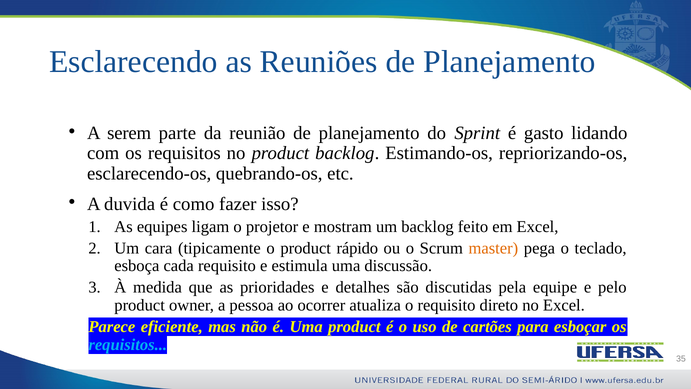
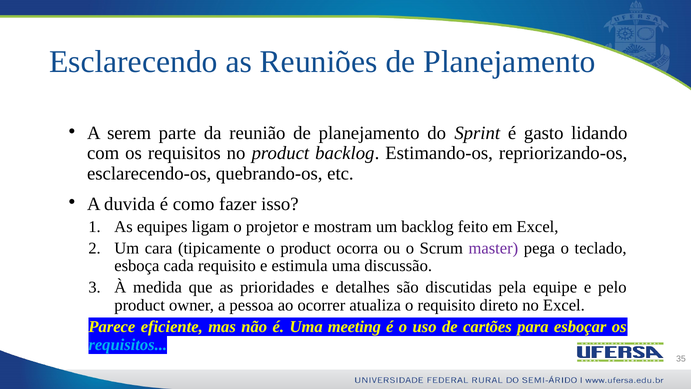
rápido: rápido -> ocorra (357, 248)
master colour: orange -> purple (493, 248)
Uma product: product -> meeting (354, 327)
